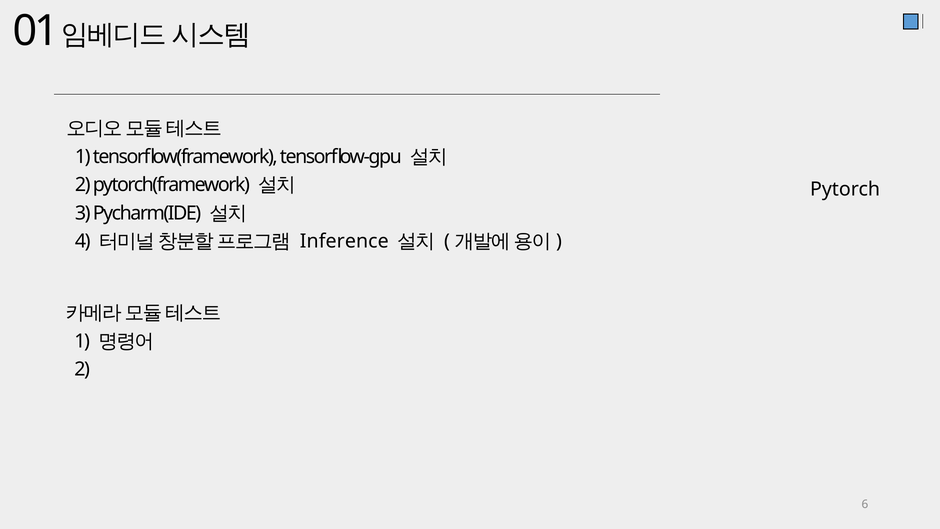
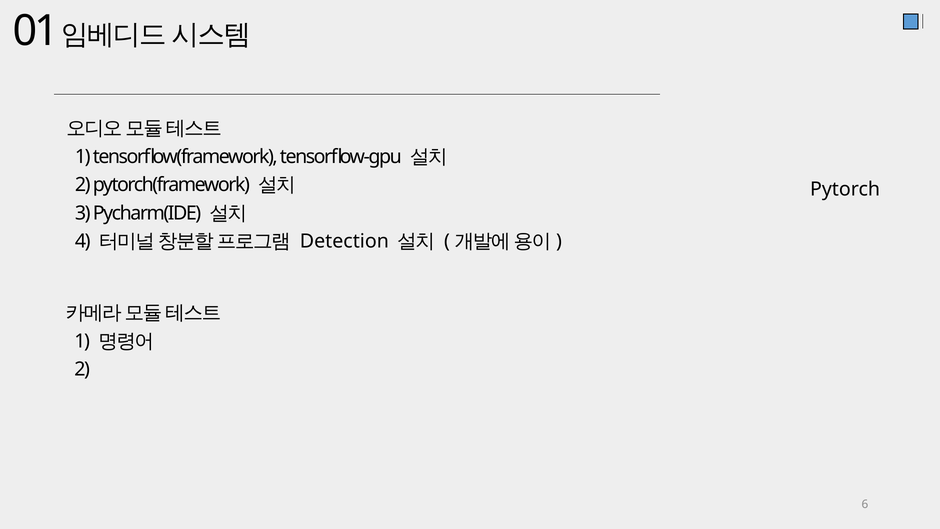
Inference: Inference -> Detection (344, 241)
